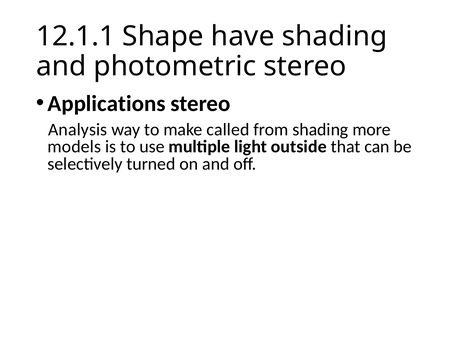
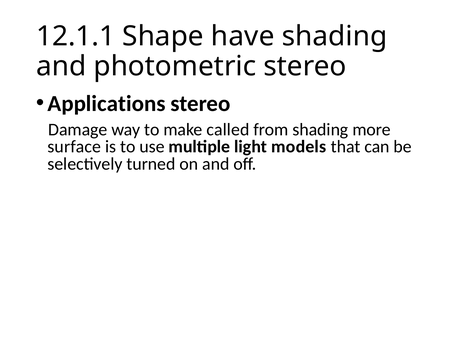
Analysis: Analysis -> Damage (78, 130)
models: models -> surface (74, 147)
outside: outside -> models (299, 147)
